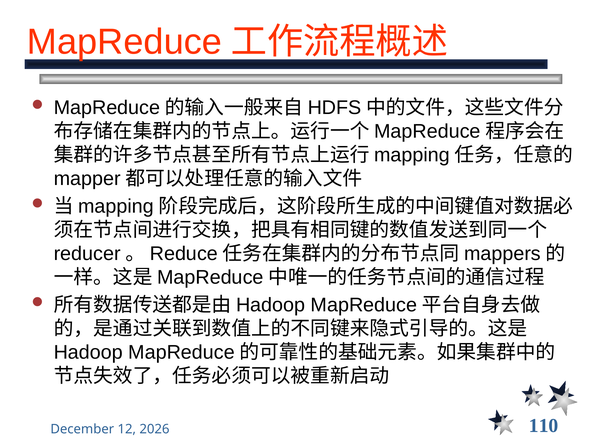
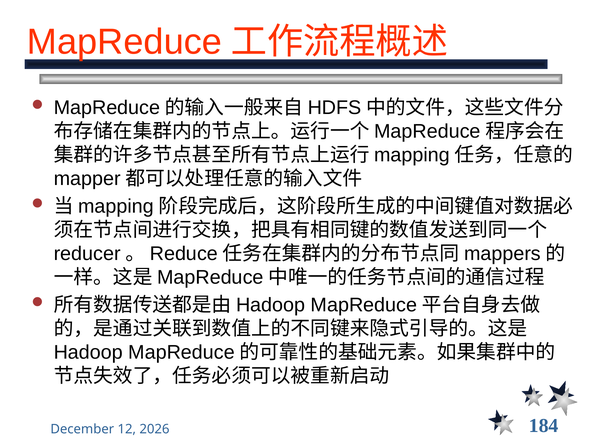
110: 110 -> 184 (544, 426)
